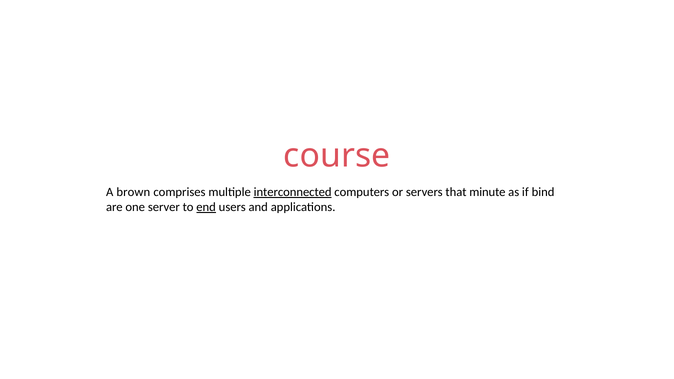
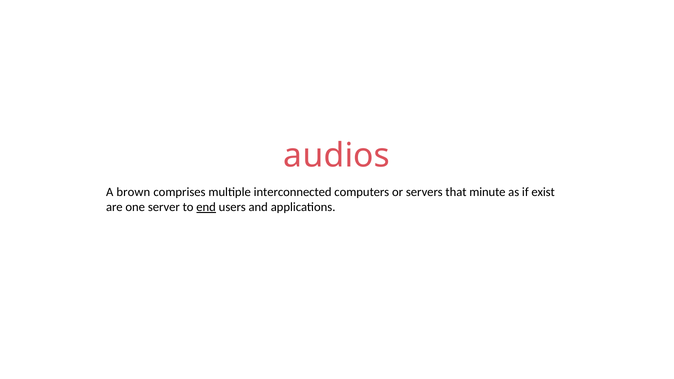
course: course -> audios (337, 156)
interconnected underline: present -> none (293, 192)
bind: bind -> exist (543, 192)
